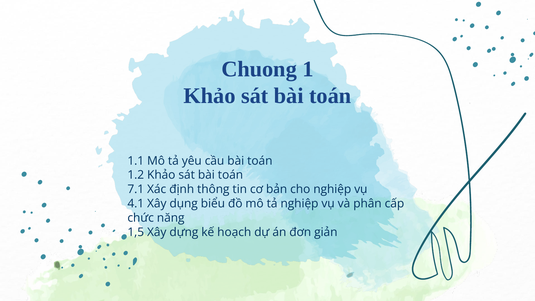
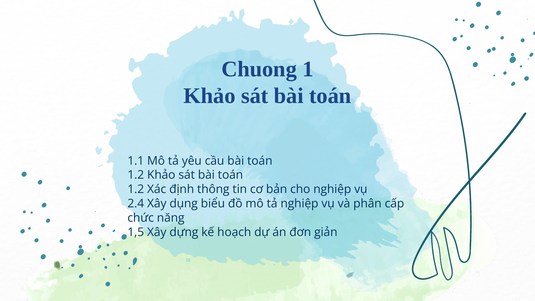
7.1: 7.1 -> 1.2 (136, 189)
4.1: 4.1 -> 2.4 (136, 204)
